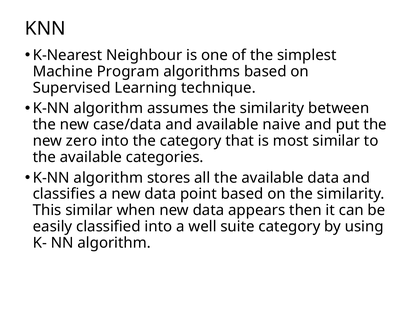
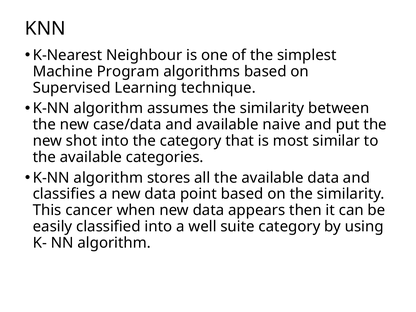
zero: zero -> shot (82, 141)
This similar: similar -> cancer (89, 210)
